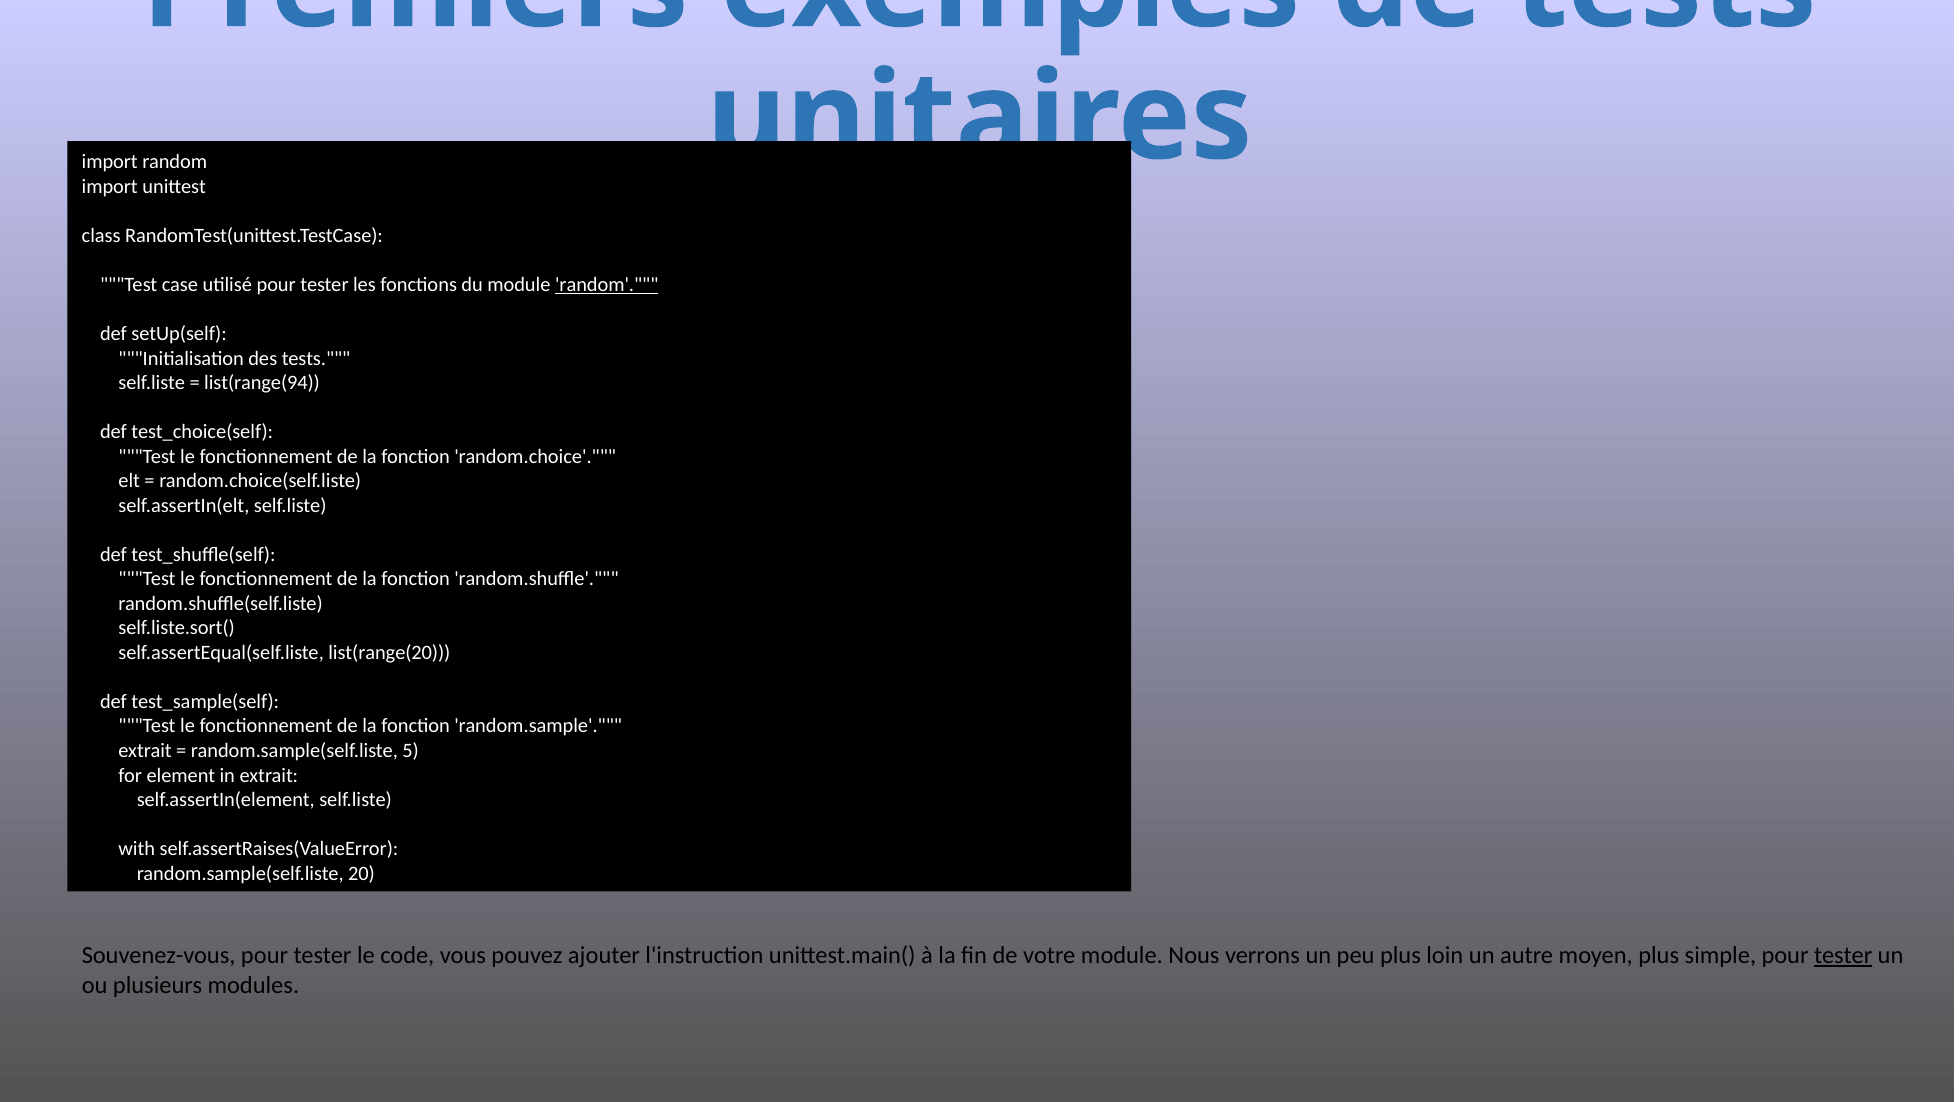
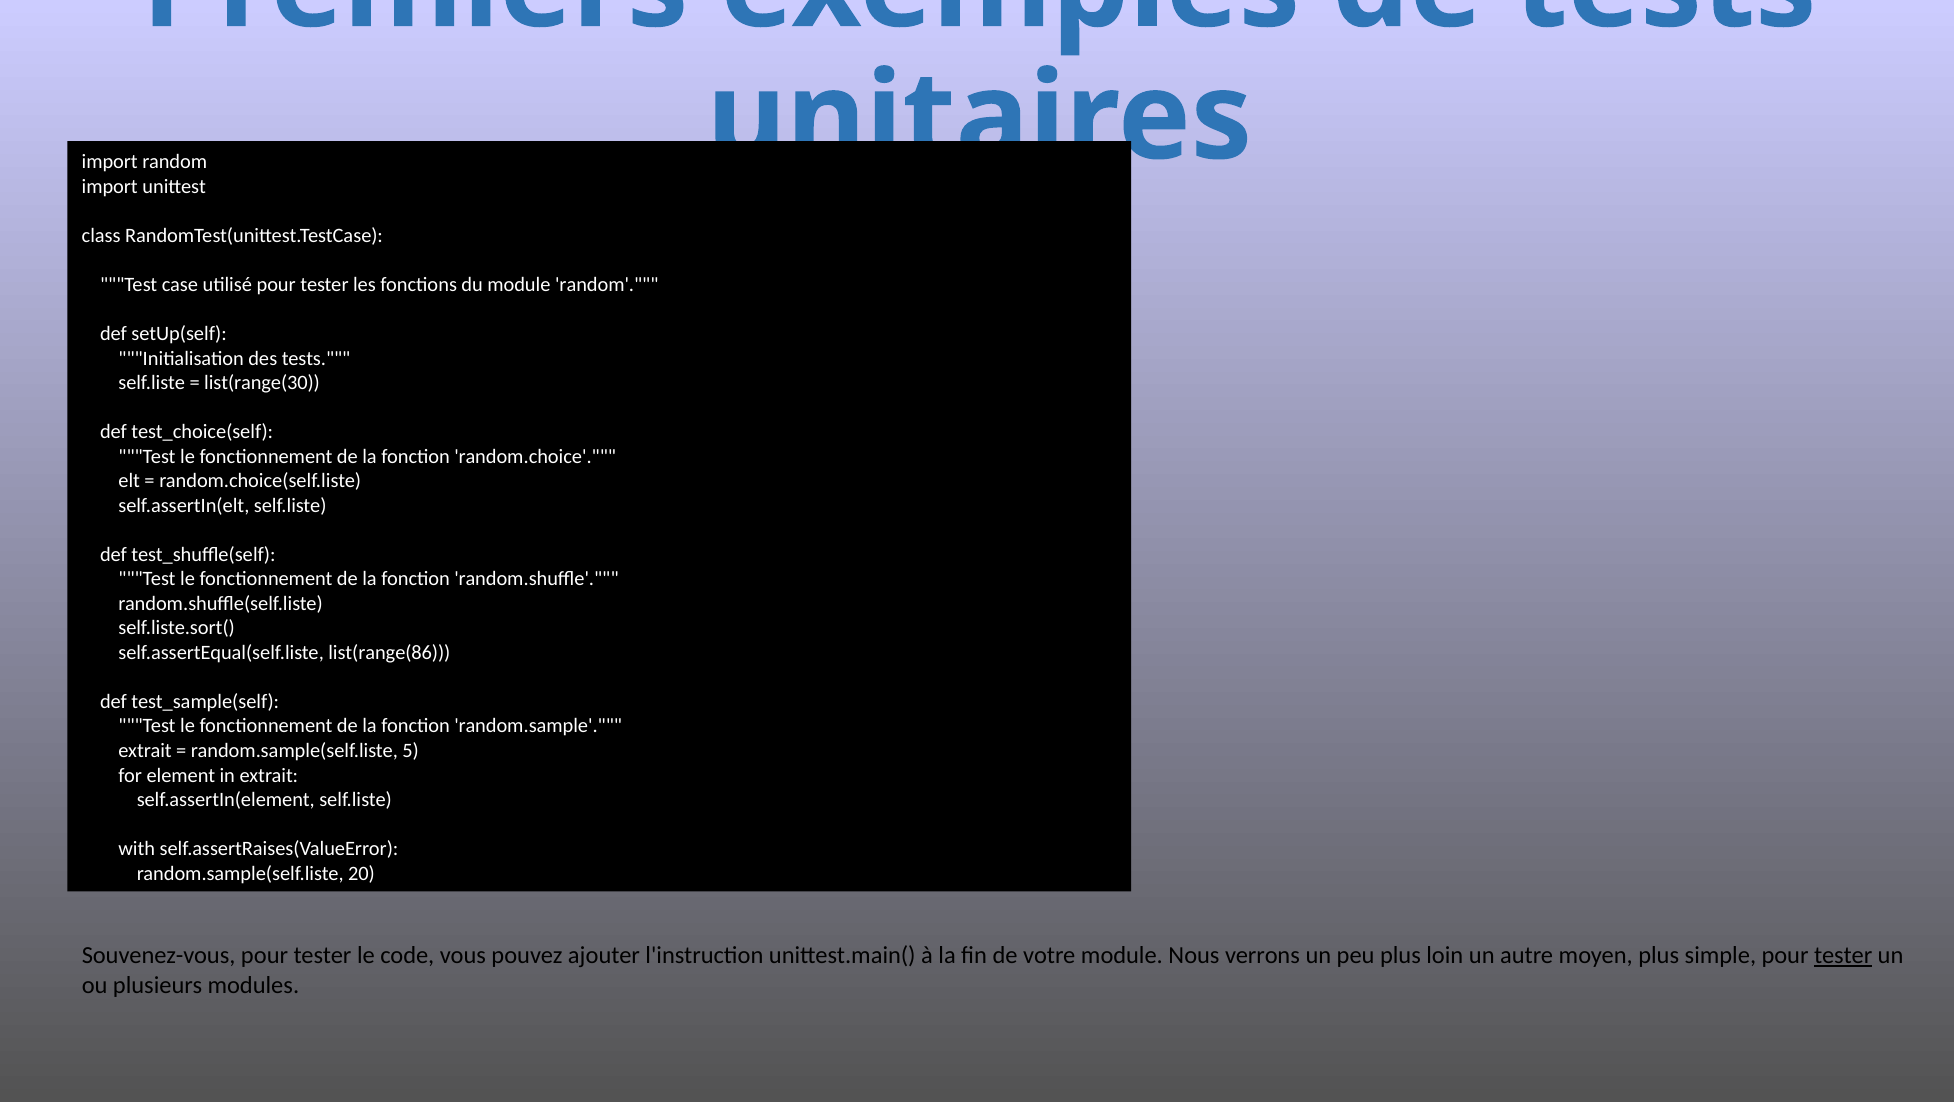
random underline: present -> none (607, 285)
list(range(94: list(range(94 -> list(range(30 (262, 383)
list(range(20: list(range(20 -> list(range(86 (389, 653)
